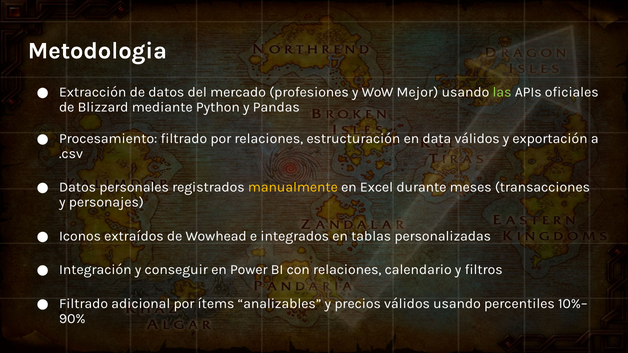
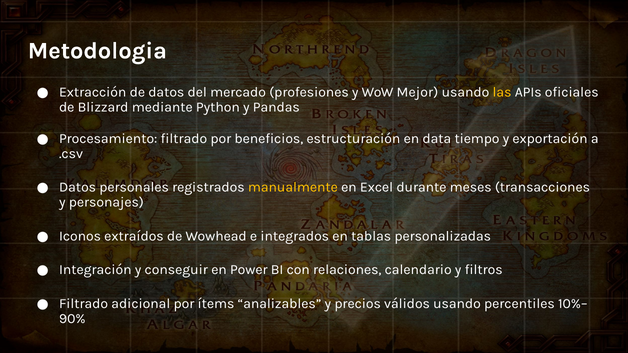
las colour: light green -> yellow (502, 92)
por relaciones: relaciones -> beneficios (269, 139)
data válidos: válidos -> tiempo (477, 139)
